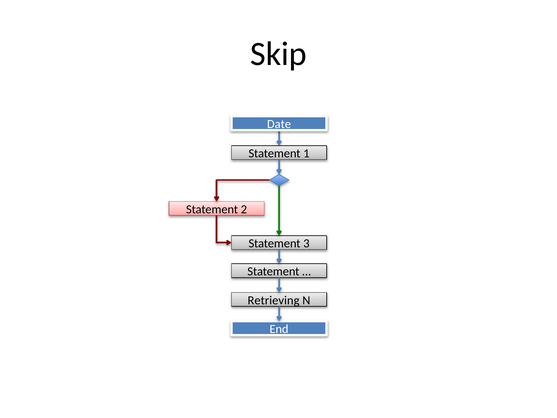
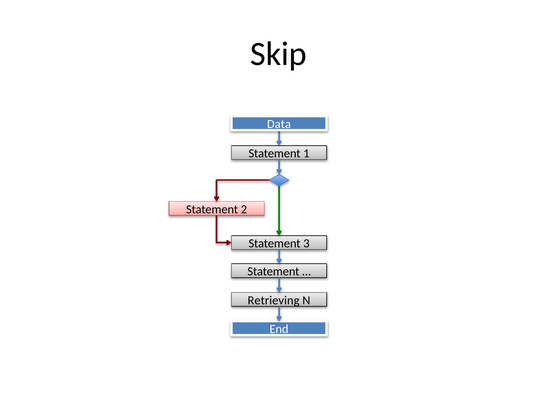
Date: Date -> Data (279, 124)
